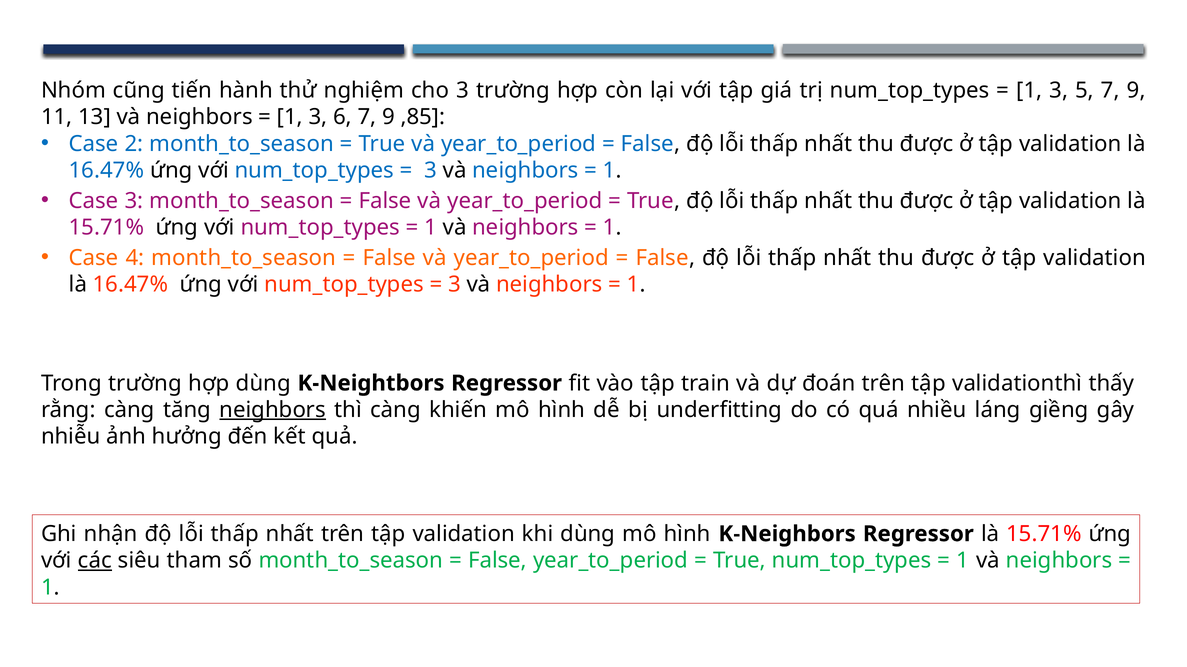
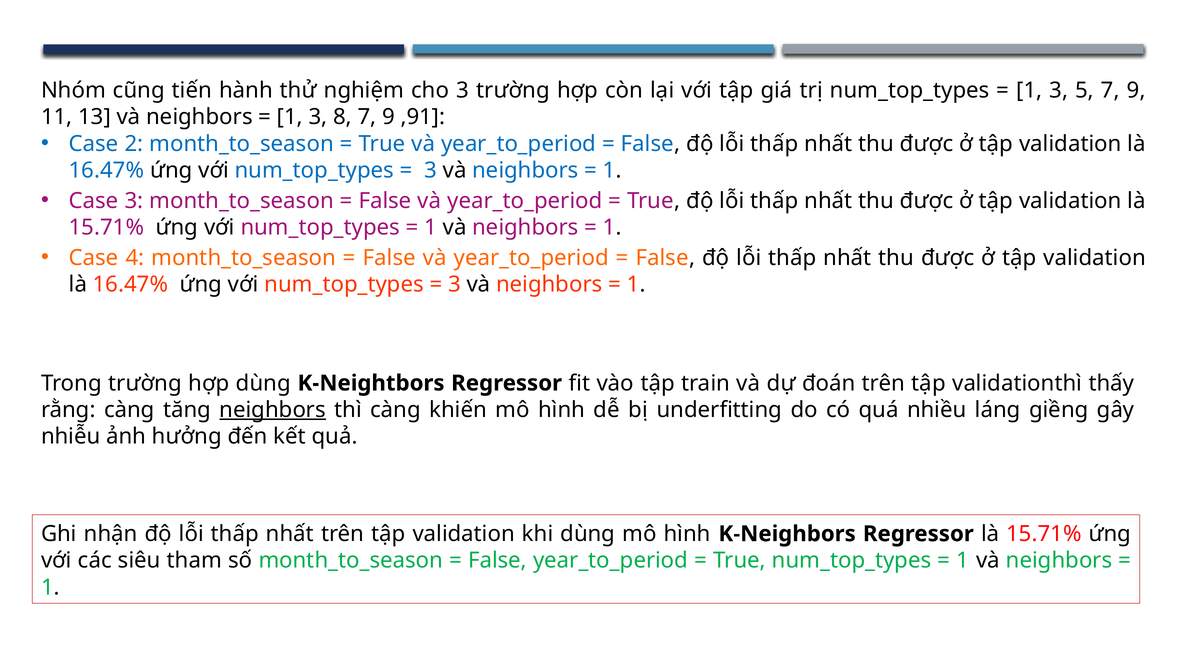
6: 6 -> 8 (343, 117)
,85: ,85 -> ,91 (423, 117)
các underline: present -> none (95, 561)
